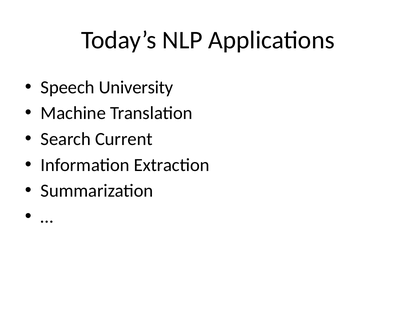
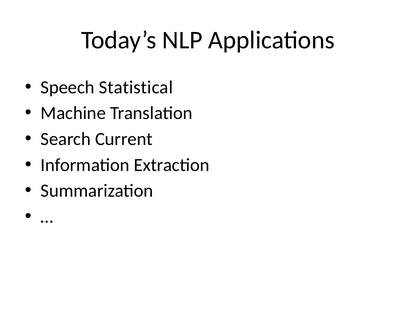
University: University -> Statistical (136, 87)
